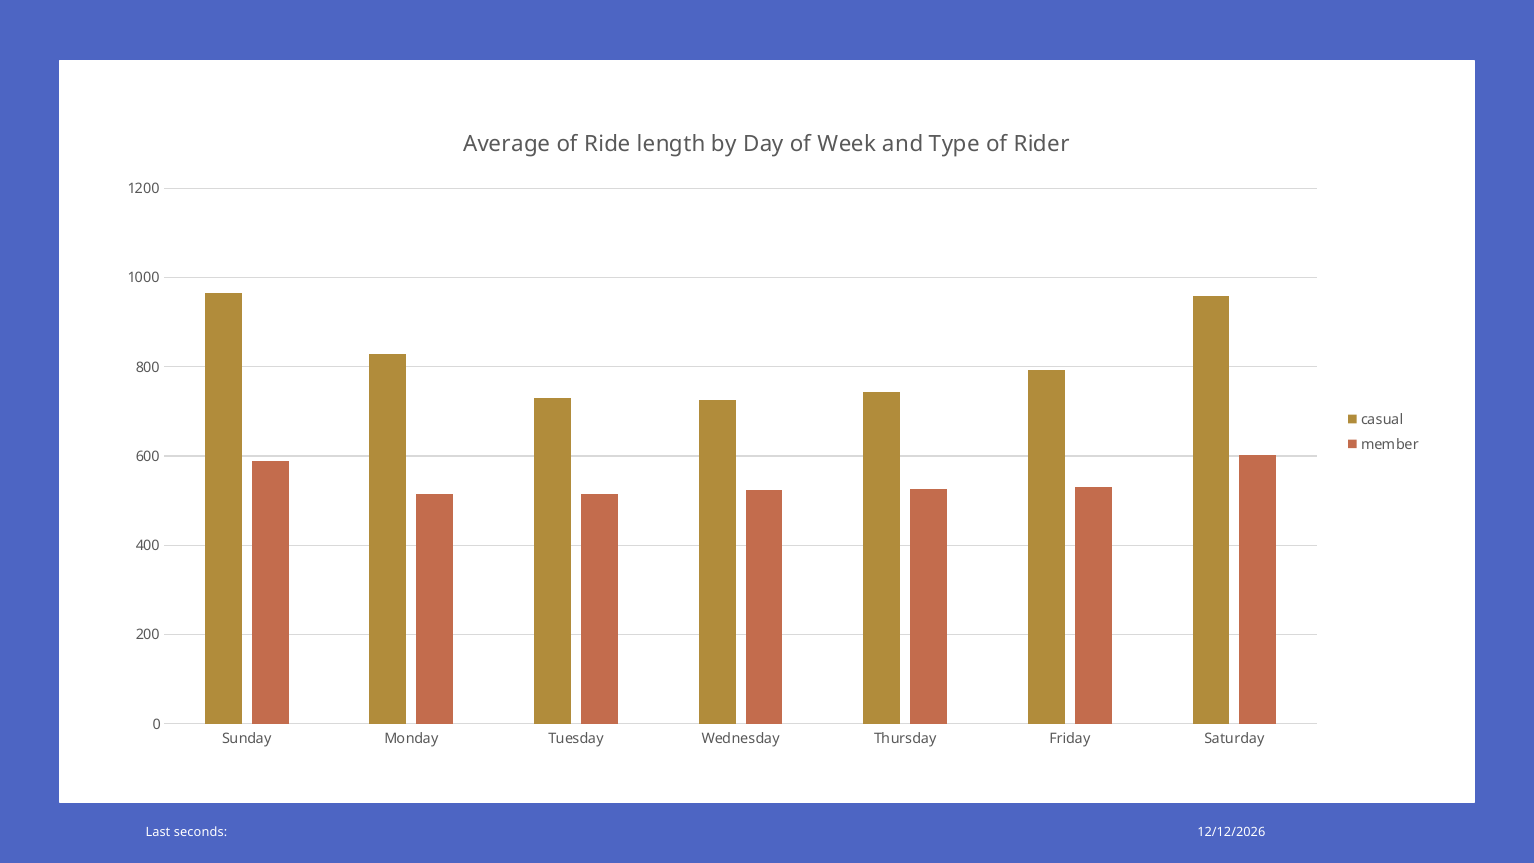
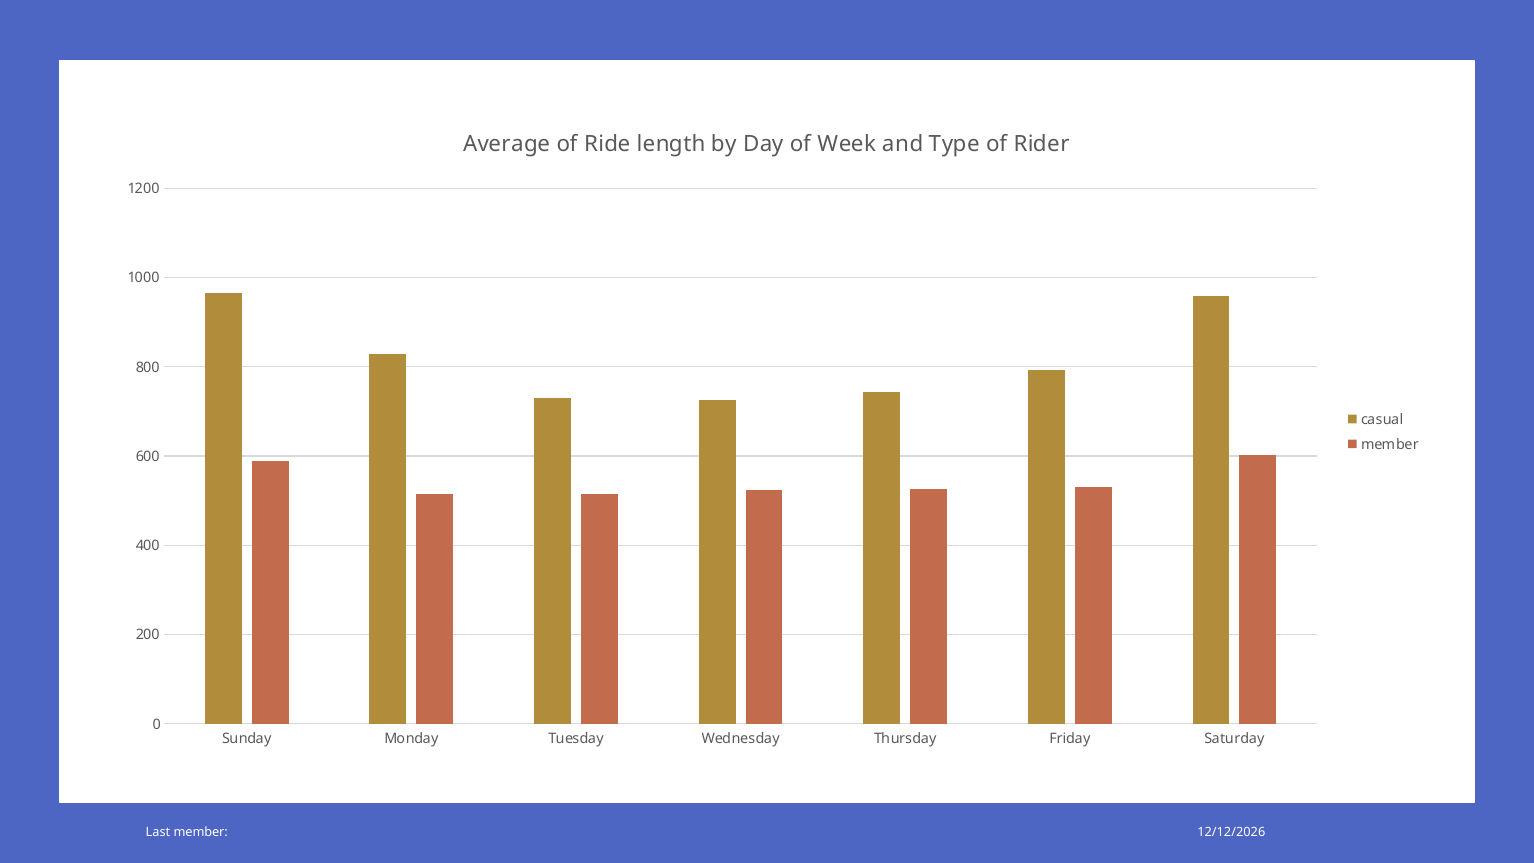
Last seconds: seconds -> member (201, 832)
